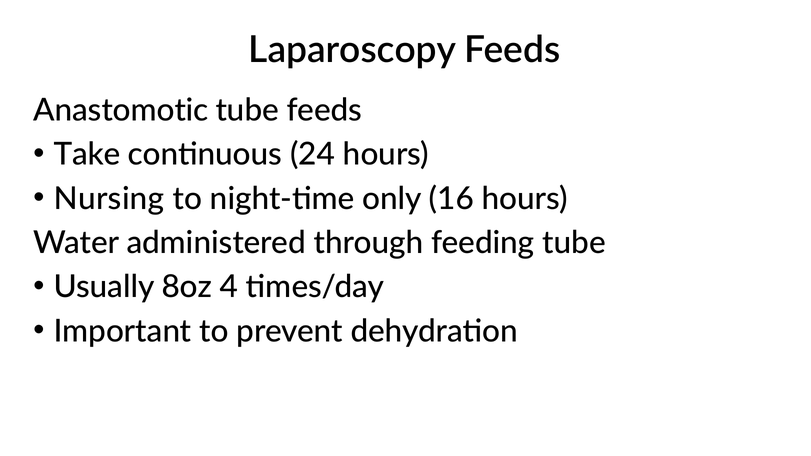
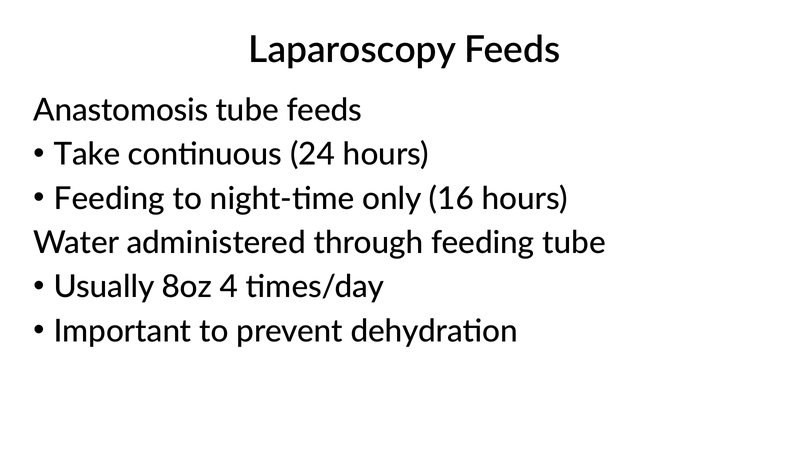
Anastomotic: Anastomotic -> Anastomosis (121, 110)
Nursing: Nursing -> Feeding (109, 199)
